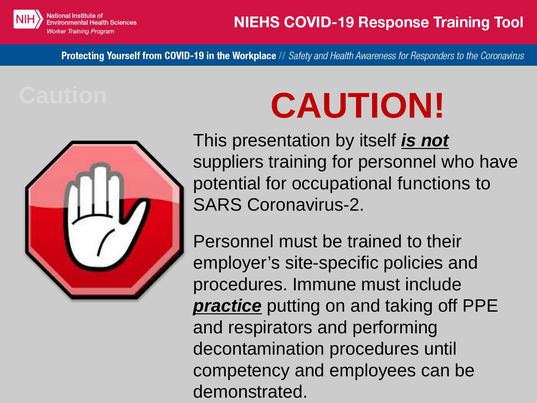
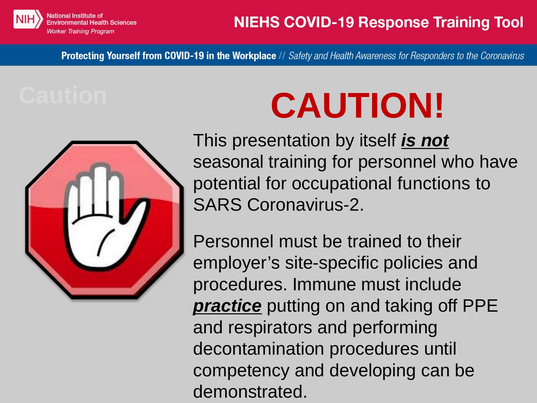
suppliers: suppliers -> seasonal (229, 162)
employees: employees -> developing (373, 370)
